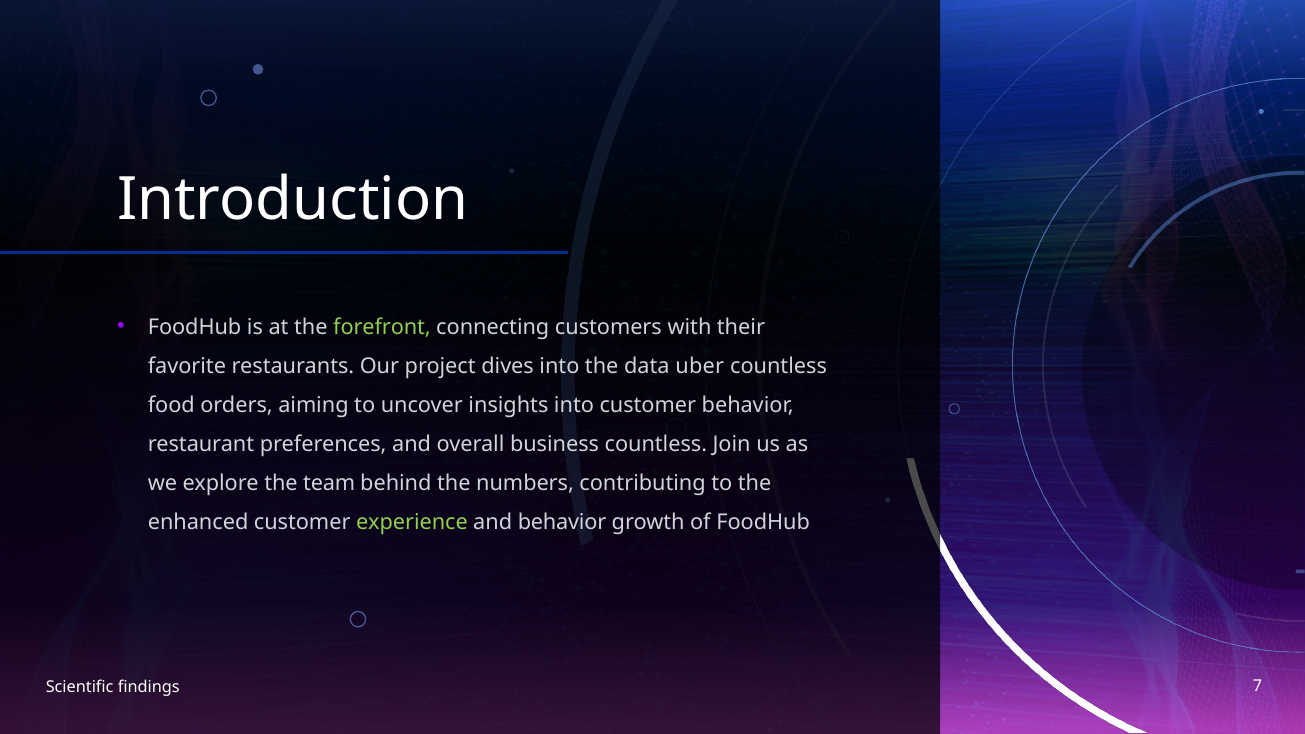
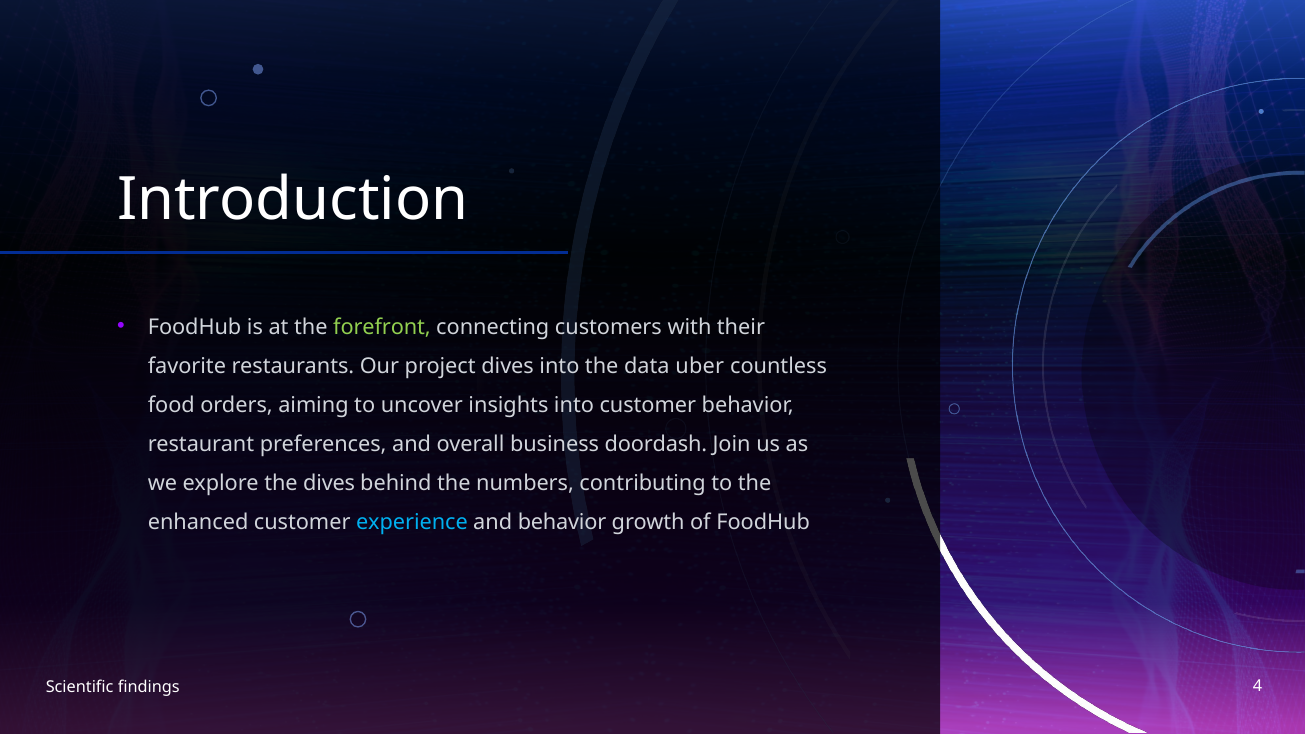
business countless: countless -> doordash (656, 444)
the team: team -> dives (329, 483)
experience colour: light green -> light blue (412, 523)
7: 7 -> 4 (1258, 686)
